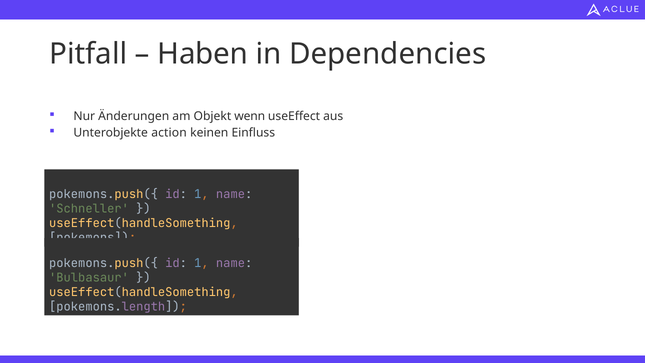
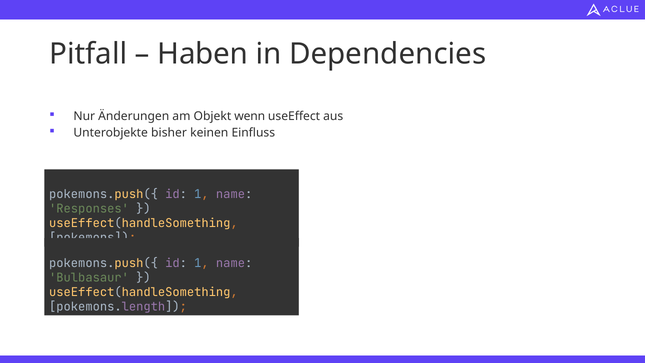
action: action -> bisher (169, 133)
Schneller: Schneller -> Responses (89, 209)
